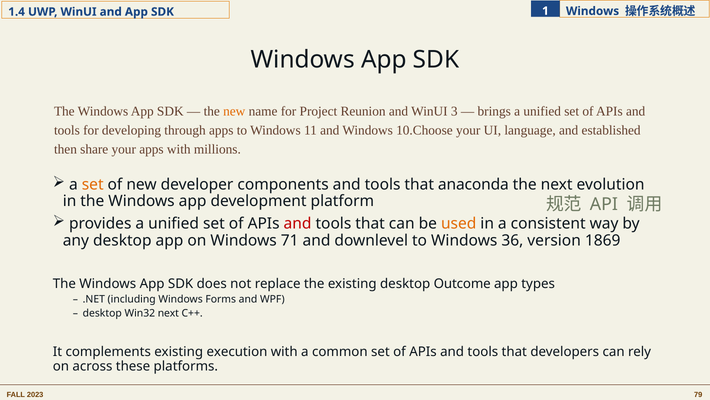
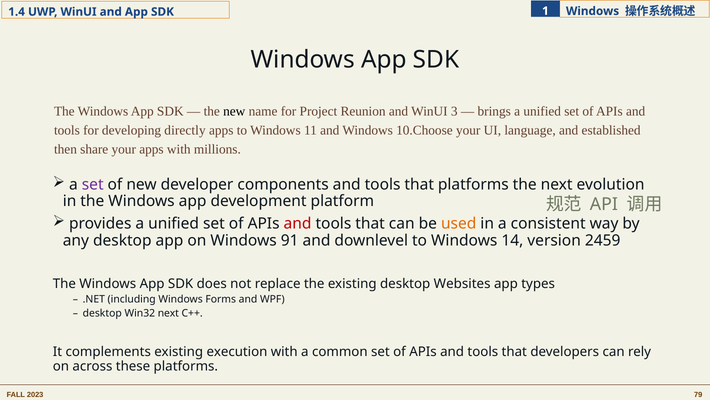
new colour: orange -> black (234, 111)
through: through -> directly (185, 130)
set colour: orange -> purple (93, 184)
that anaconda: anaconda -> platforms (473, 184)
71: 71 -> 91 (290, 240)
36: 36 -> 14 (512, 240)
1869: 1869 -> 2459 (603, 240)
Outcome: Outcome -> Websites (462, 283)
